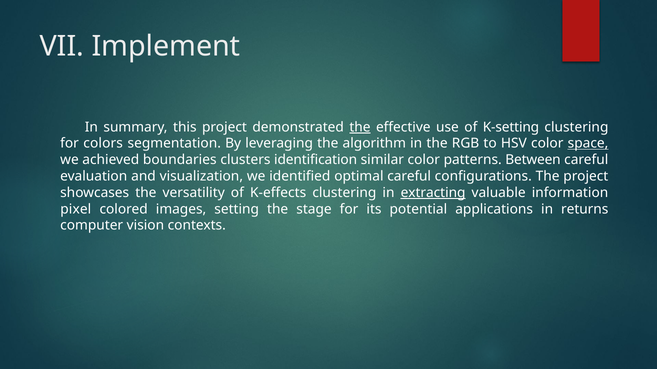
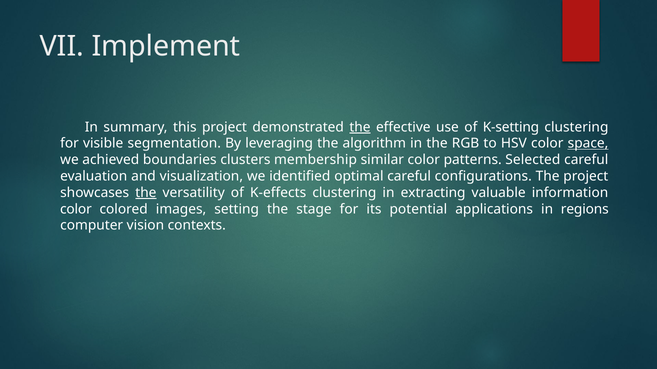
colors: colors -> visible (103, 144)
identification: identification -> membership (316, 160)
Between: Between -> Selected (533, 160)
the underline: none -> present (146, 193)
extracting underline: present -> none (433, 193)
pixel: pixel -> color (76, 209)
returns: returns -> regions (585, 209)
